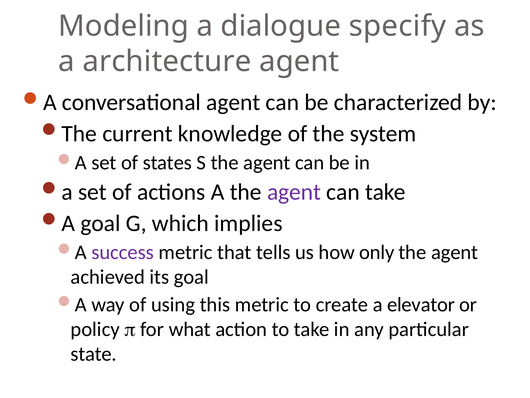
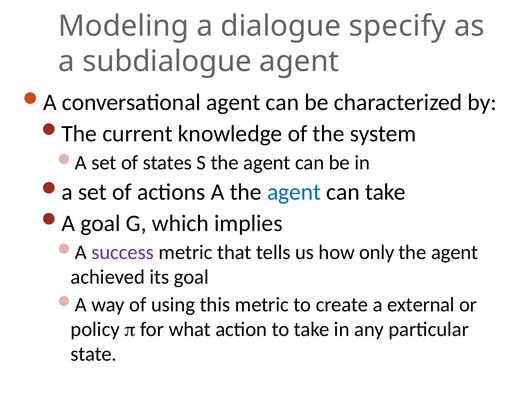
architecture: architecture -> subdialogue (167, 61)
agent colour: purple -> blue (294, 192)
elevator: elevator -> external (421, 304)
